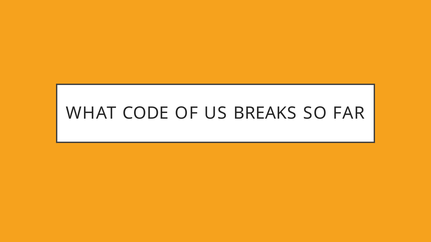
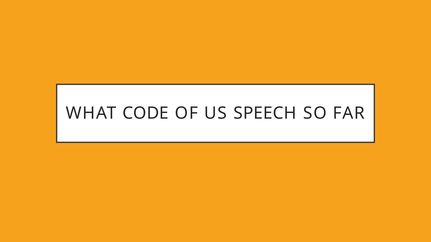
BREAKS: BREAKS -> SPEECH (265, 113)
